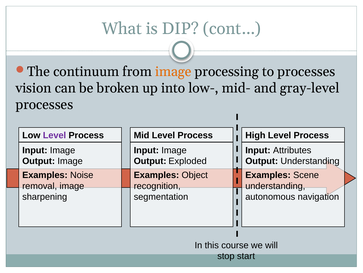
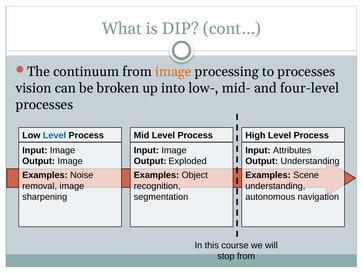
gray-level: gray-level -> four-level (310, 88)
Level colour: purple -> blue (54, 135)
stop start: start -> from (246, 256)
